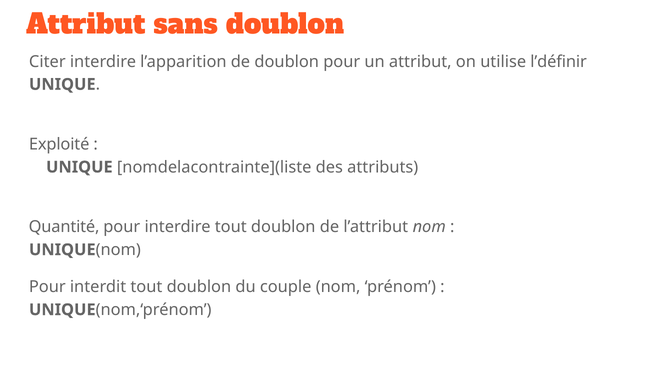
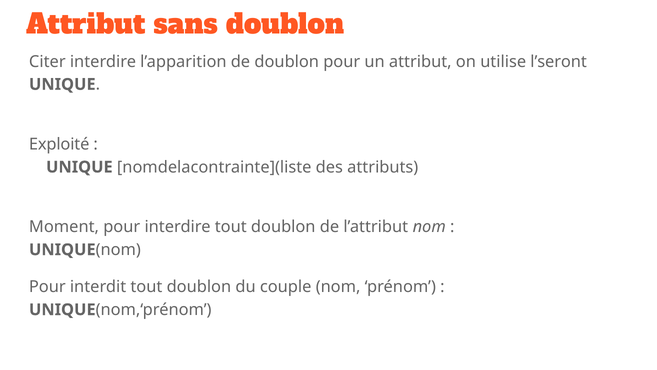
l’définir: l’définir -> l’seront (559, 62)
Quantité: Quantité -> Moment (64, 227)
